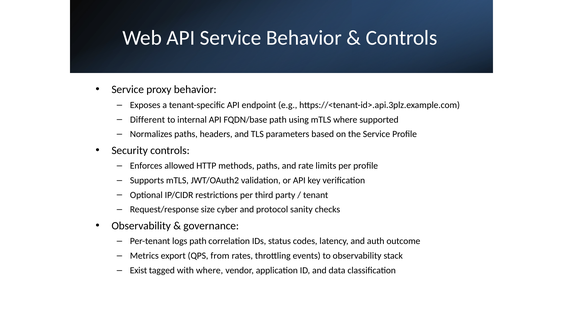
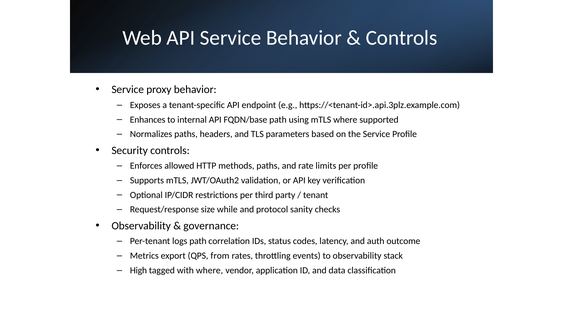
Different: Different -> Enhances (148, 120)
cyber: cyber -> while (227, 209)
Exist: Exist -> High (138, 270)
